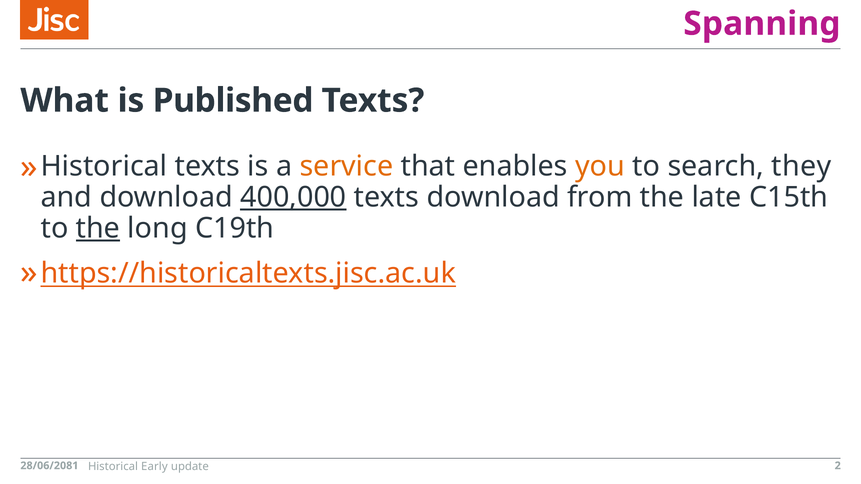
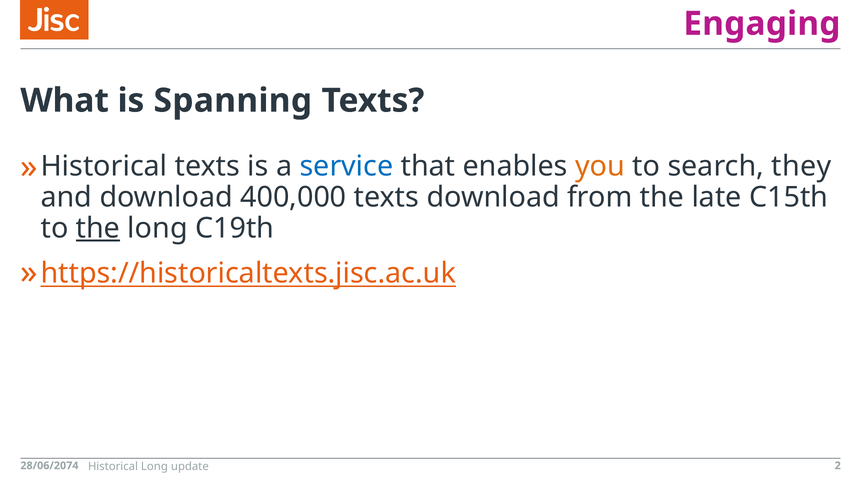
Spanning: Spanning -> Engaging (762, 24)
Published: Published -> Spanning (233, 101)
service colour: orange -> blue (346, 166)
400,000 underline: present -> none (293, 197)
28/06/2081: 28/06/2081 -> 28/06/2074 (49, 466)
Historical Early: Early -> Long (154, 467)
